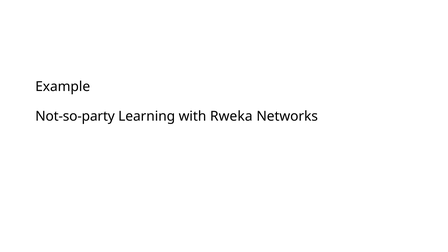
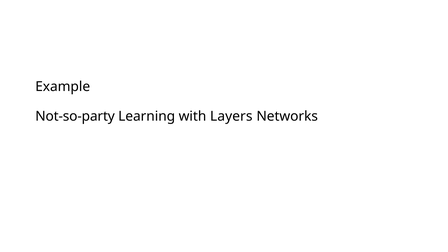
Rweka: Rweka -> Layers (231, 116)
